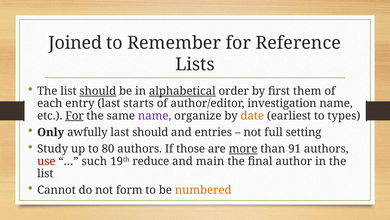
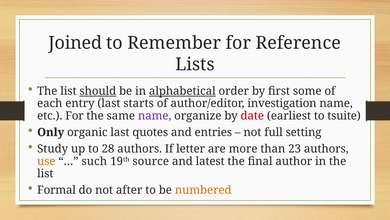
them: them -> some (307, 91)
For underline: present -> none (74, 115)
date colour: orange -> red (252, 115)
types: types -> tsuite (344, 115)
awfully: awfully -> organic (87, 132)
last should: should -> quotes (150, 132)
80: 80 -> 28 (108, 149)
those: those -> letter (191, 149)
more underline: present -> none (243, 149)
91: 91 -> 23 (295, 149)
use colour: red -> orange (46, 161)
reduce: reduce -> source (151, 161)
main: main -> latest (210, 161)
Cannot: Cannot -> Formal (56, 190)
form: form -> after (129, 190)
